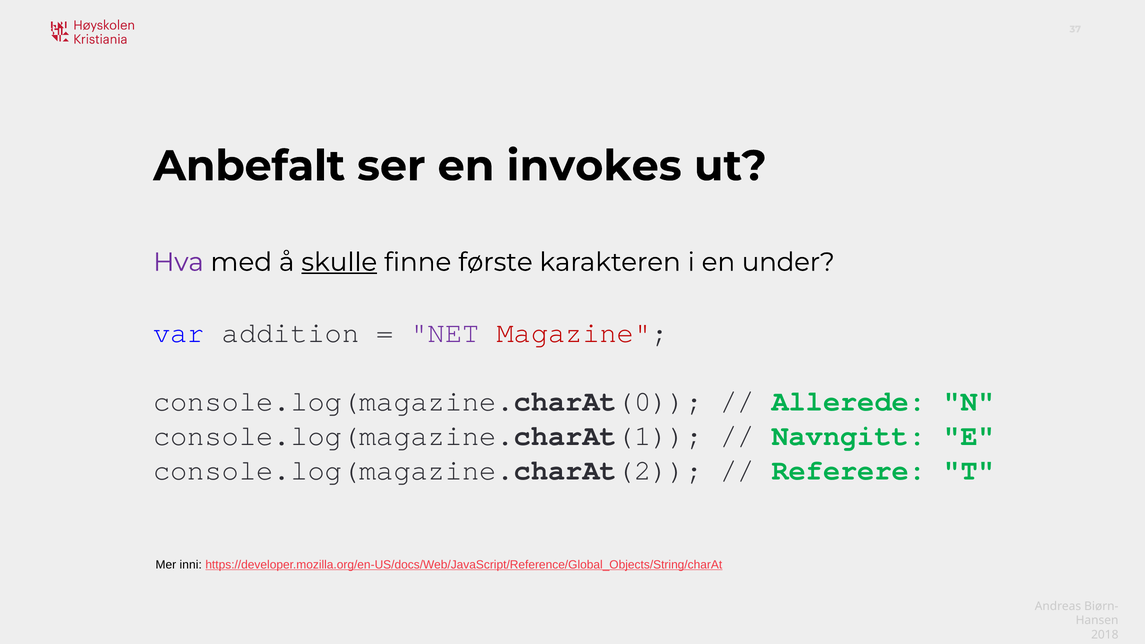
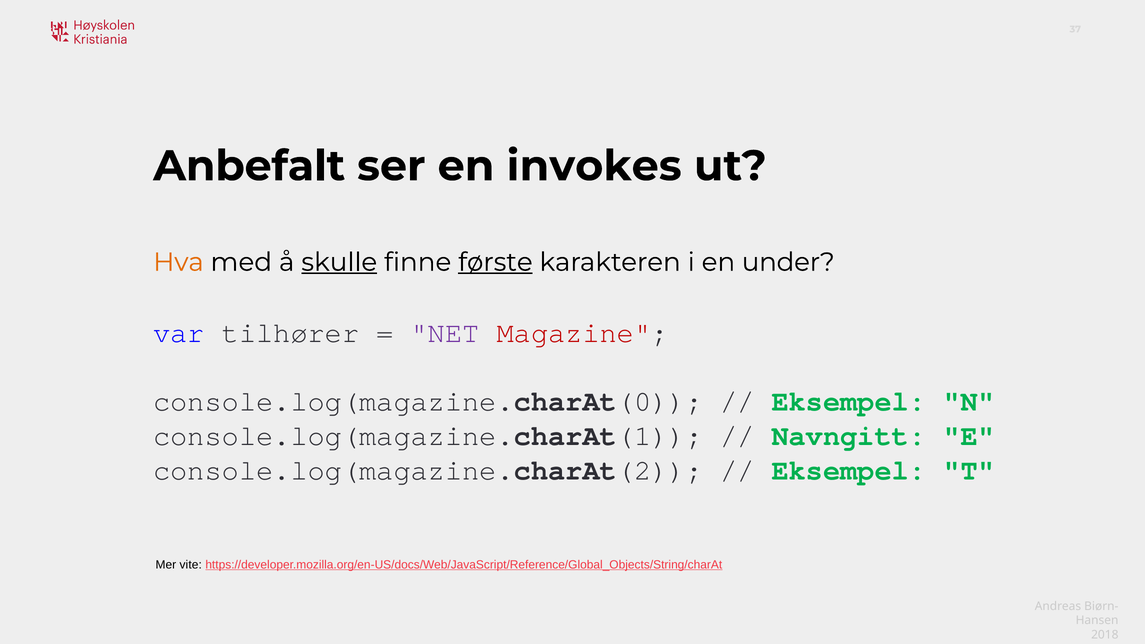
Hva colour: purple -> orange (178, 262)
første underline: none -> present (495, 262)
addition: addition -> tilhører (291, 333)
Allerede: Allerede -> Eksempel (849, 402)
Referere: Referere -> Eksempel (849, 470)
inni: inni -> vite (191, 565)
